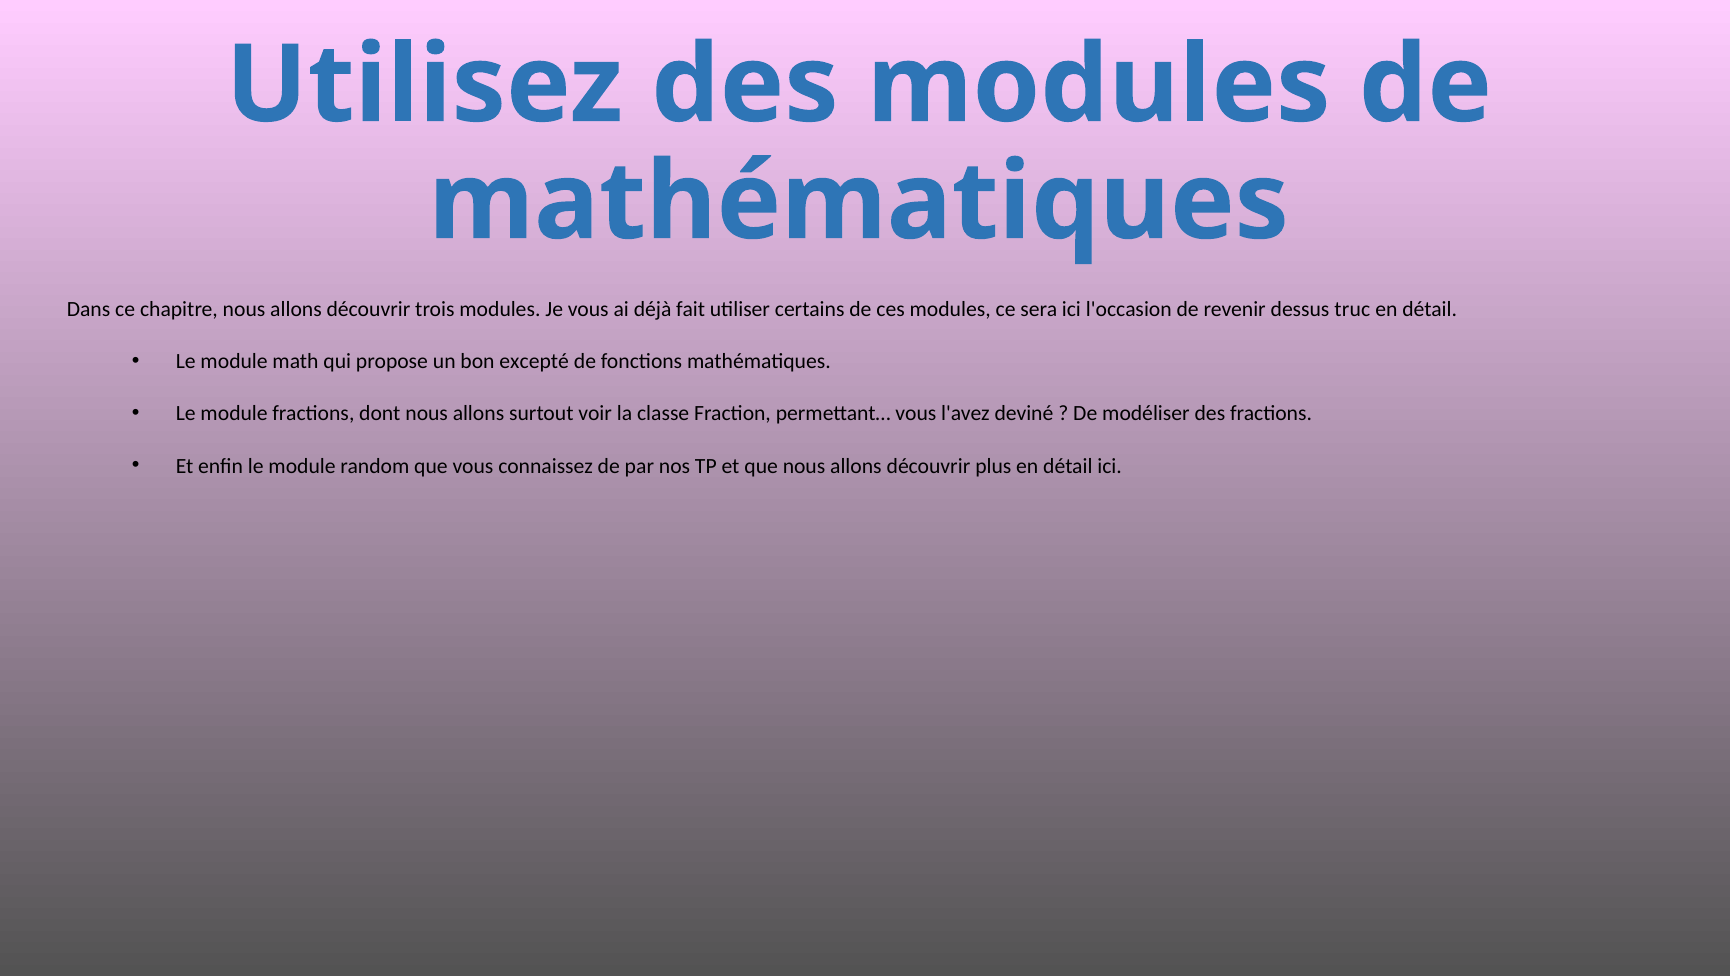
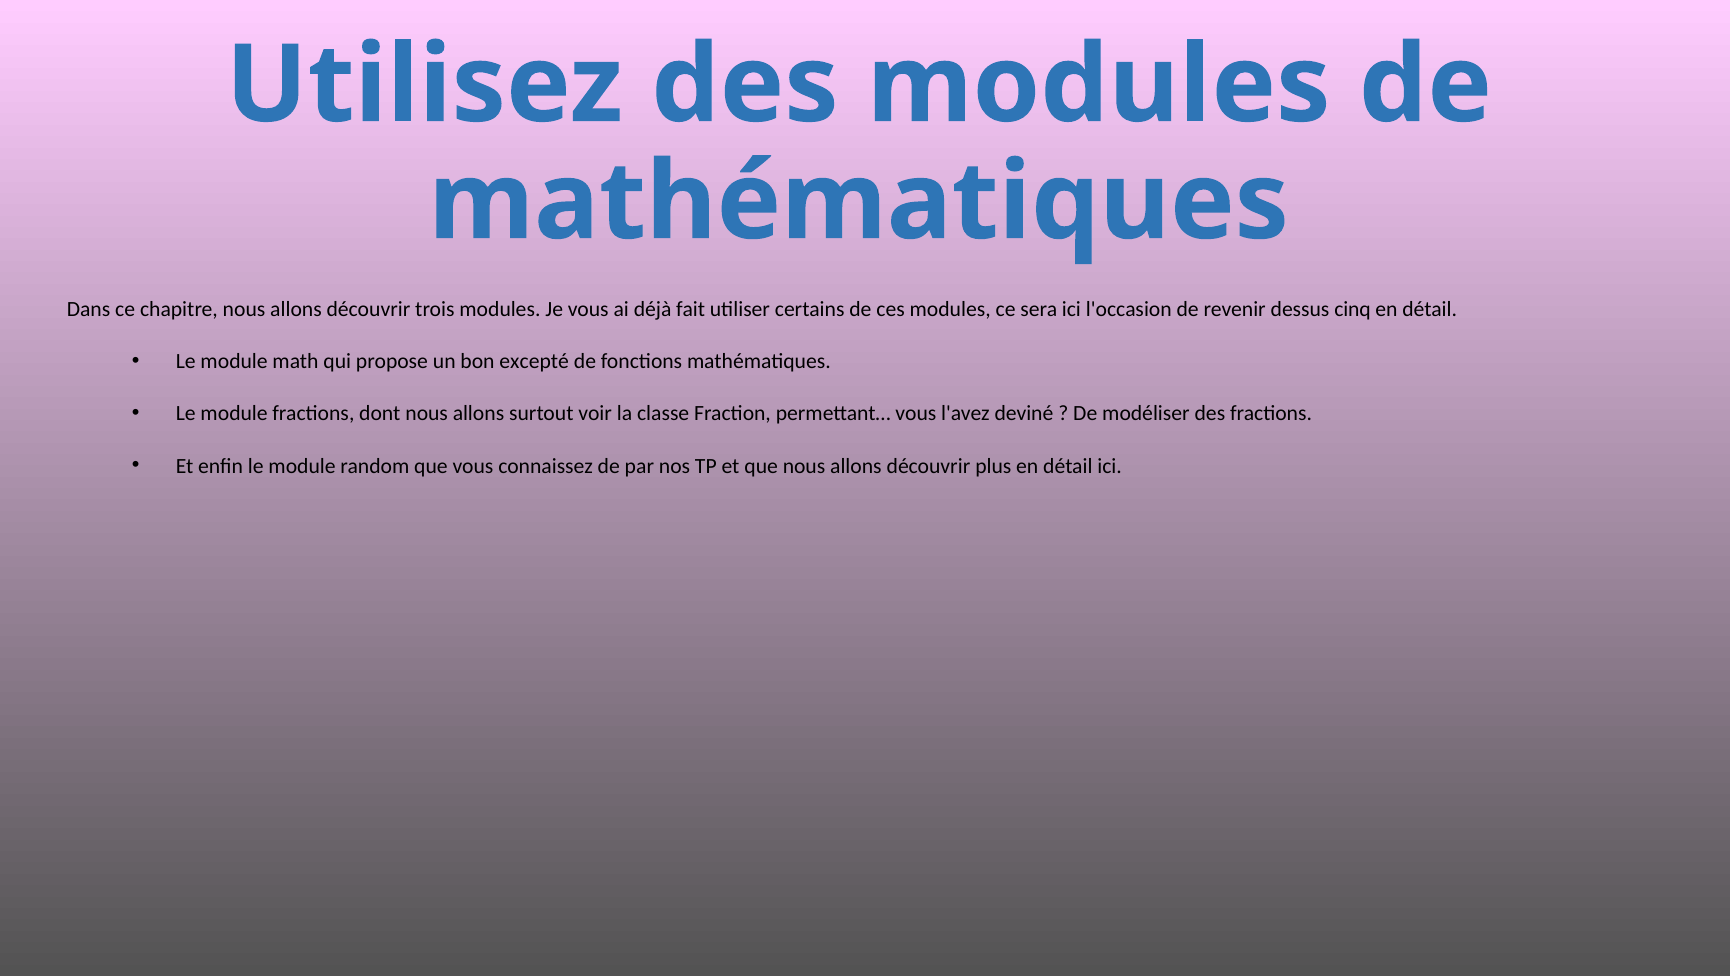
truc: truc -> cinq (1353, 310)
